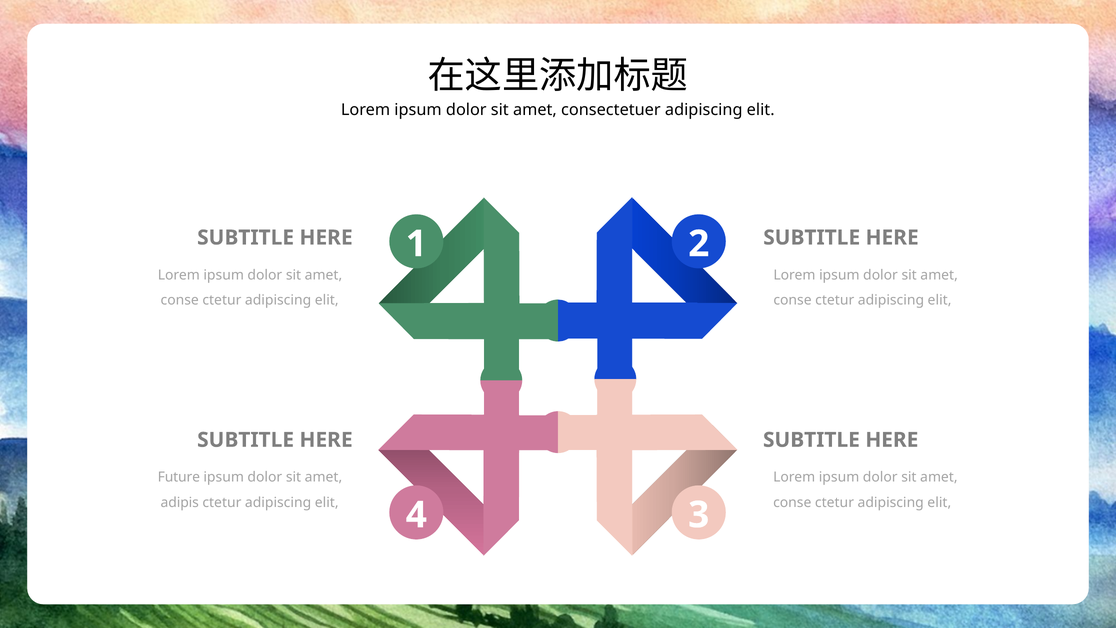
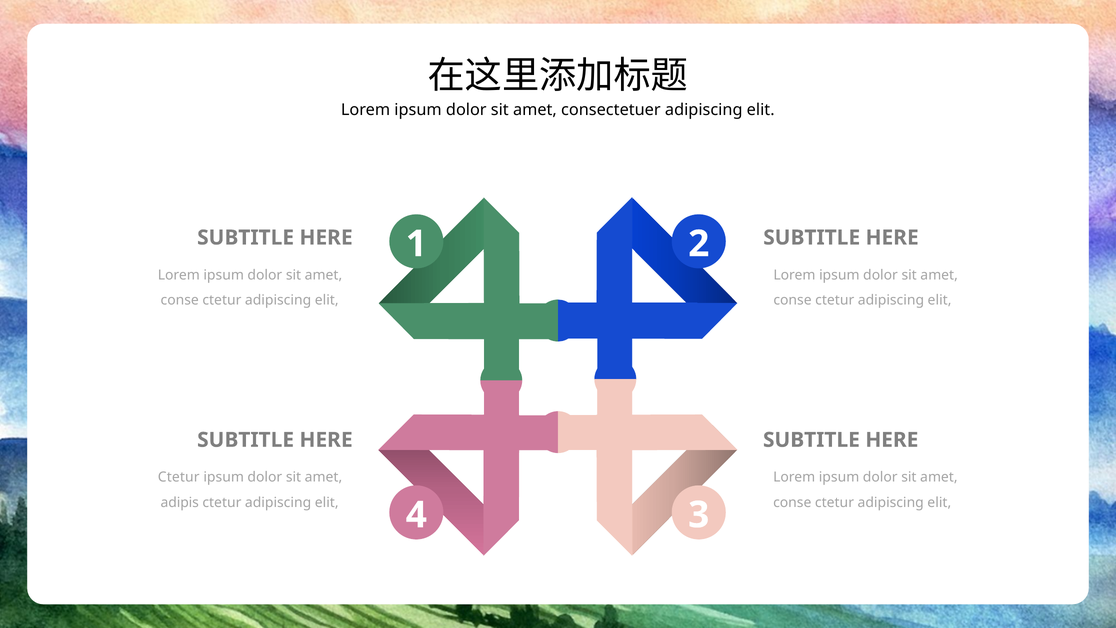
Future: Future -> Ctetur (179, 477)
